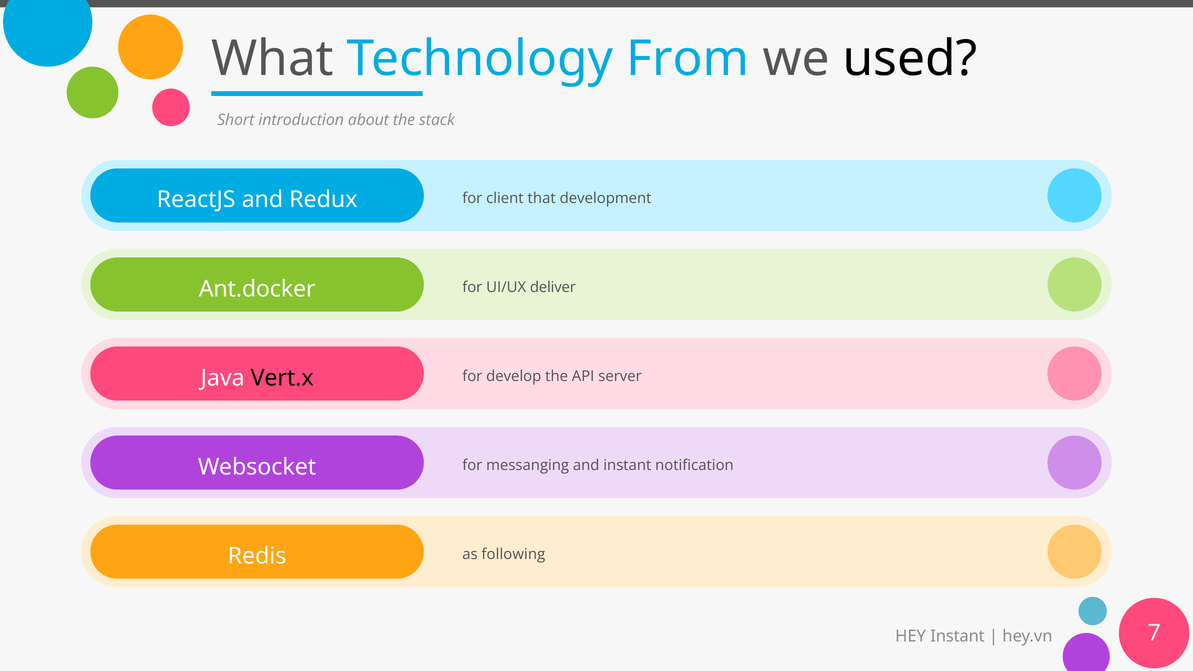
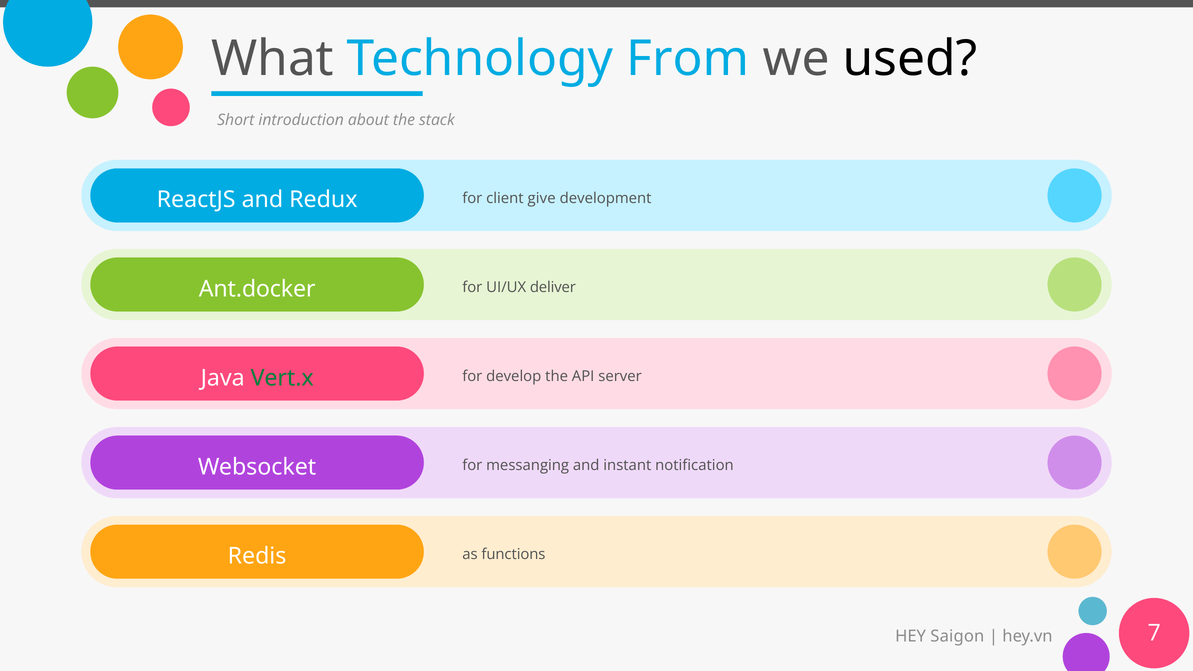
that: that -> give (542, 198)
Vert.x colour: black -> green (282, 378)
following: following -> functions (513, 555)
HEY Instant: Instant -> Saigon (957, 636)
